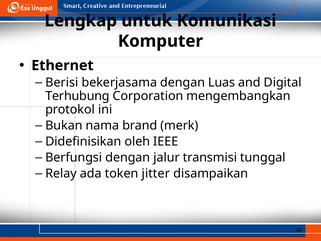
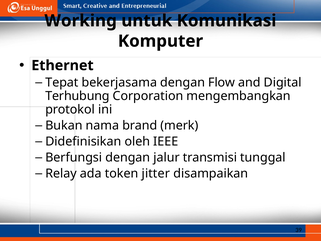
Lengkap: Lengkap -> Working (81, 21)
Berisi: Berisi -> Tepat (62, 82)
Luas: Luas -> Flow (222, 82)
